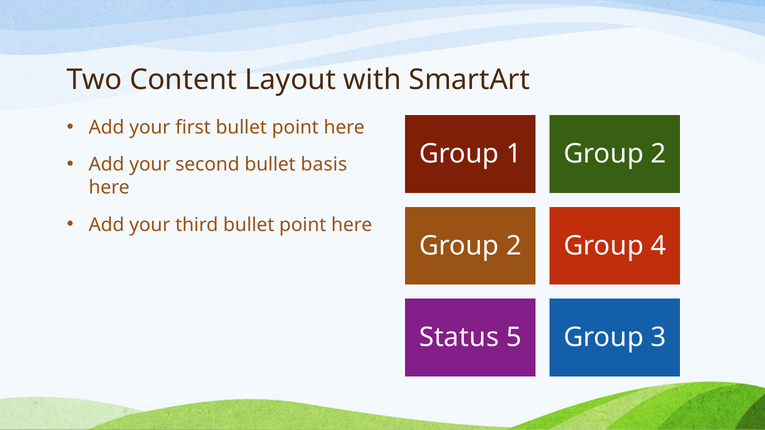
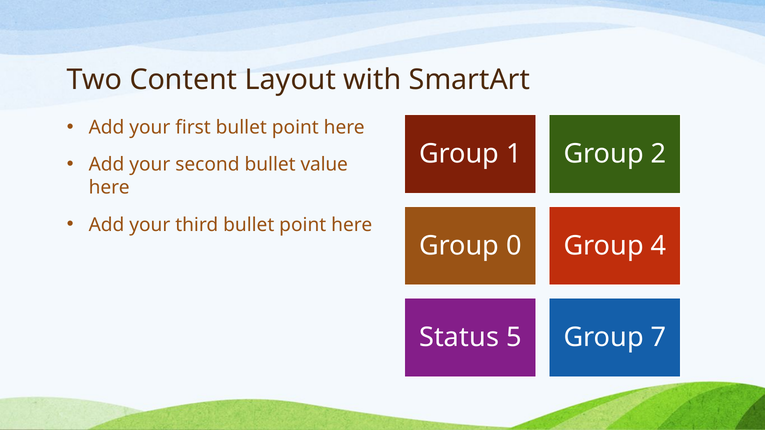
basis: basis -> value (324, 165)
2: 2 -> 0 (514, 246)
3: 3 -> 7 (658, 338)
